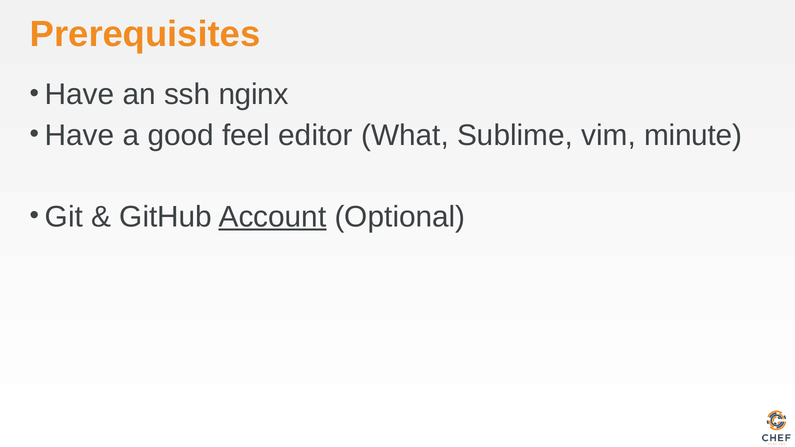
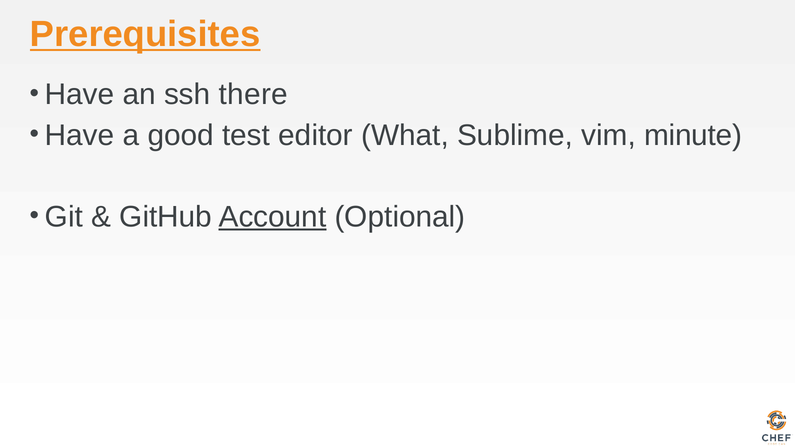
Prerequisites underline: none -> present (145, 34)
nginx: nginx -> there (253, 95)
feel: feel -> test (246, 135)
